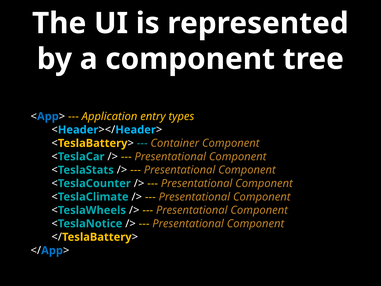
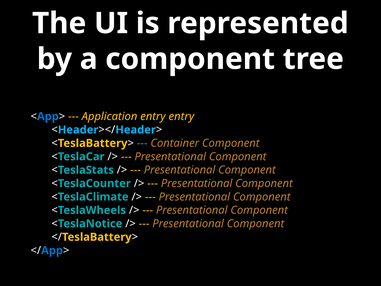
entry types: types -> entry (181, 116)
